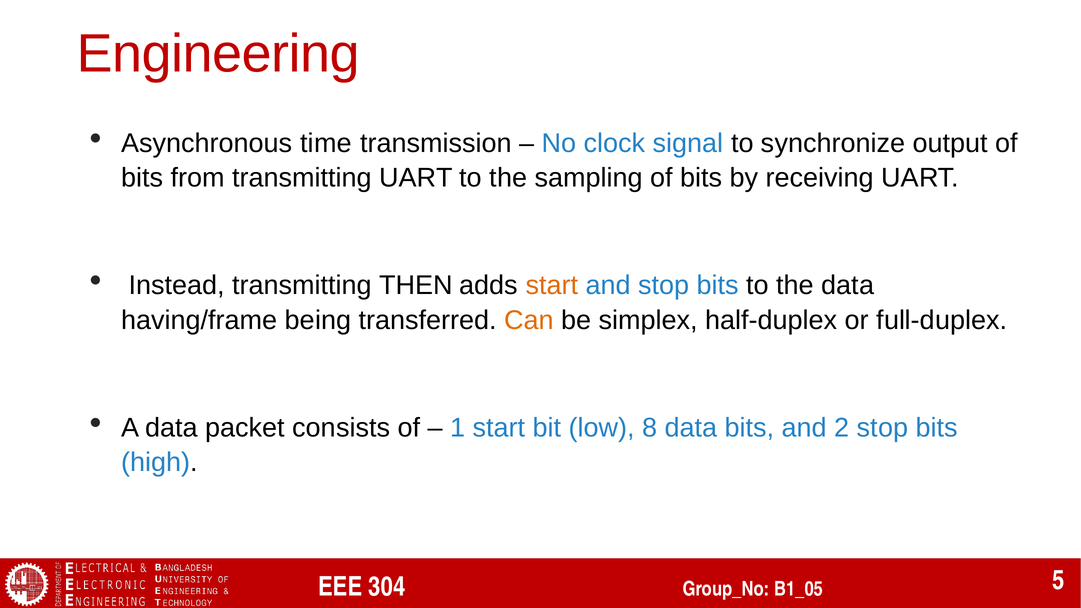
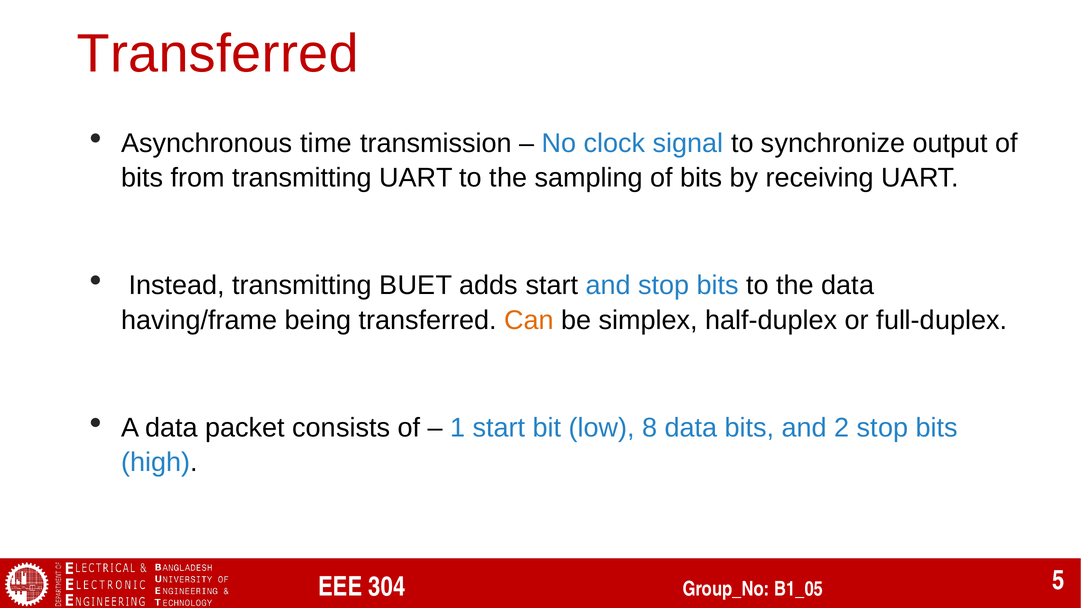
Engineering: Engineering -> Transferred (218, 54)
THEN: THEN -> BUET (416, 285)
start colour: orange -> black (552, 285)
